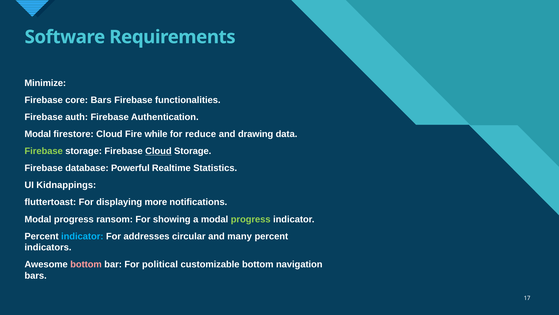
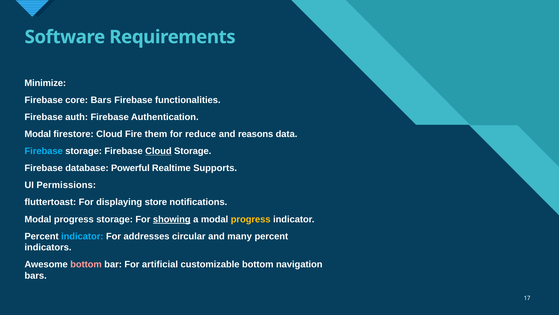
while: while -> them (156, 134)
drawing: drawing -> reasons (256, 134)
Firebase colour: light green -> light blue (44, 151)
Statistics: Statistics -> Supports (215, 168)
Kidnappings: Kidnappings -> Permissions (66, 185)
more: more -> store (156, 202)
progress ransom: ransom -> storage (115, 219)
showing underline: none -> present (172, 219)
progress colour: light green -> yellow (251, 219)
political: political -> artificial (160, 264)
